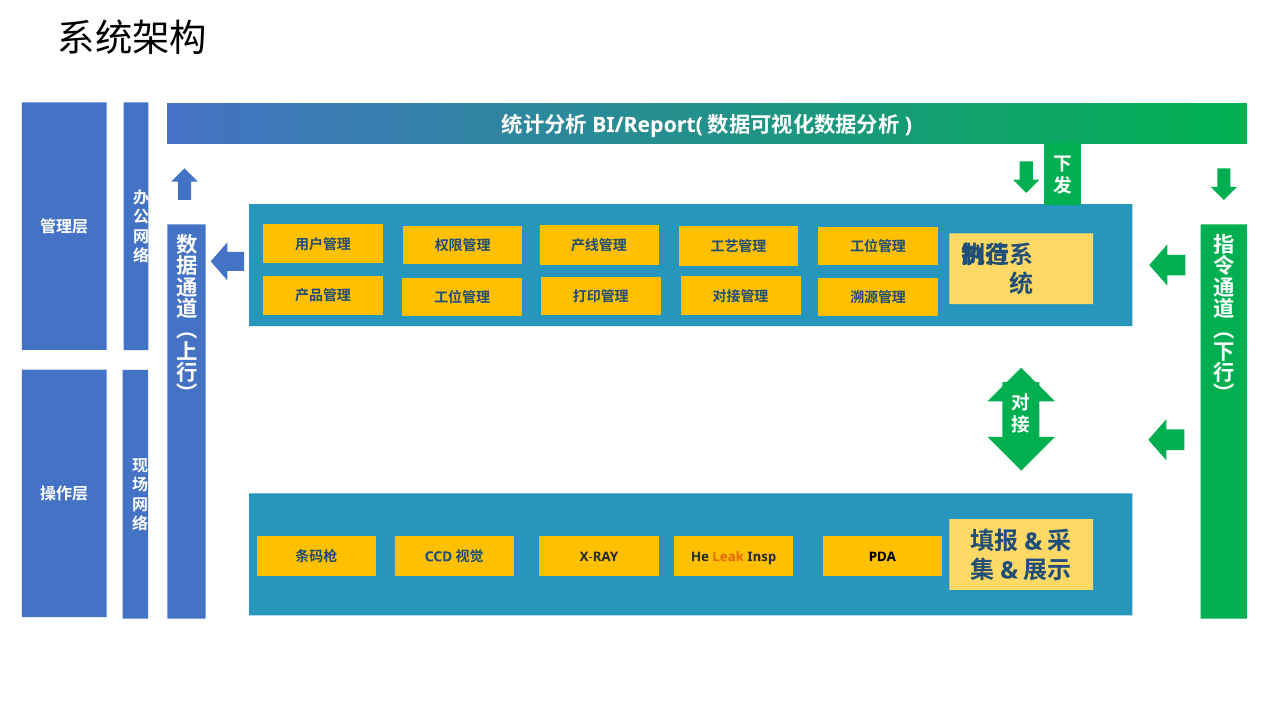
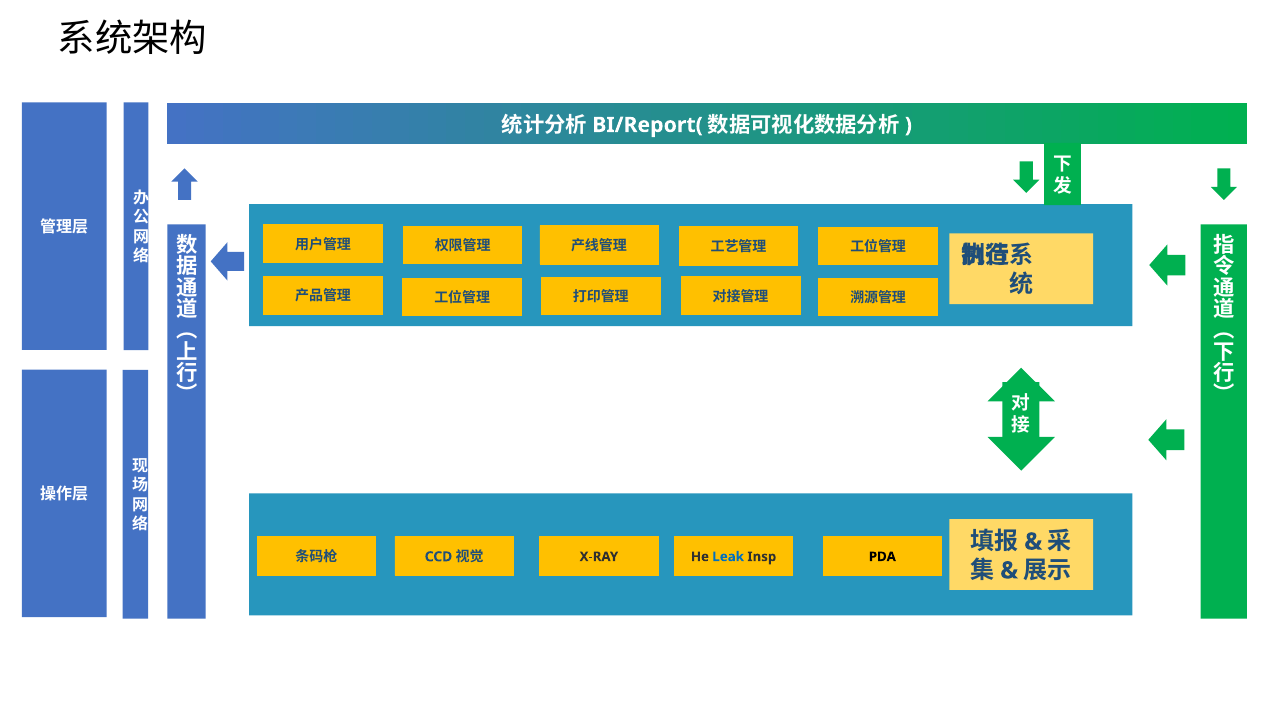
Leak colour: orange -> blue (728, 556)
